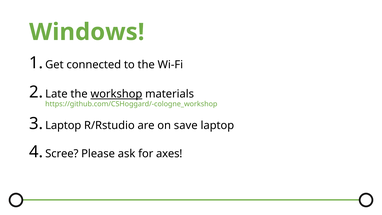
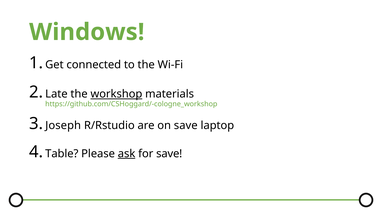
Laptop: Laptop -> Joseph (63, 125)
Scree: Scree -> Table (62, 154)
ask underline: none -> present (127, 154)
for axes: axes -> save (169, 154)
